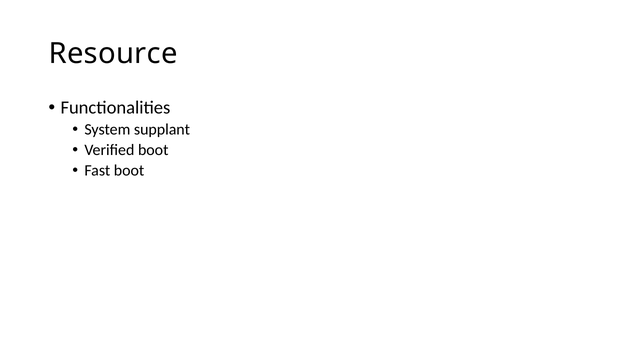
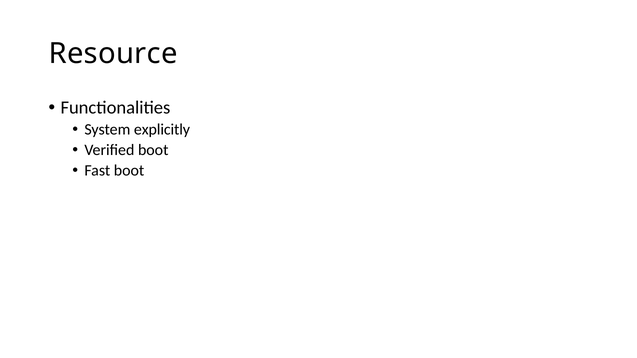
supplant: supplant -> explicitly (162, 130)
